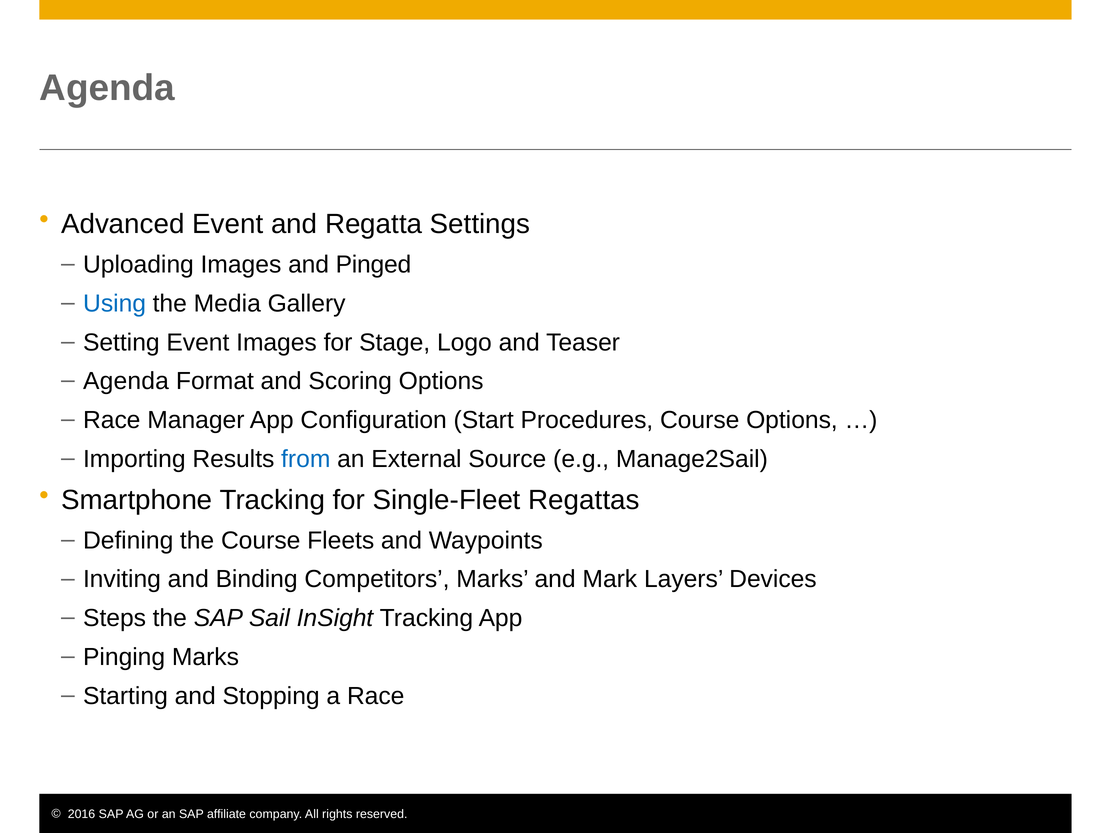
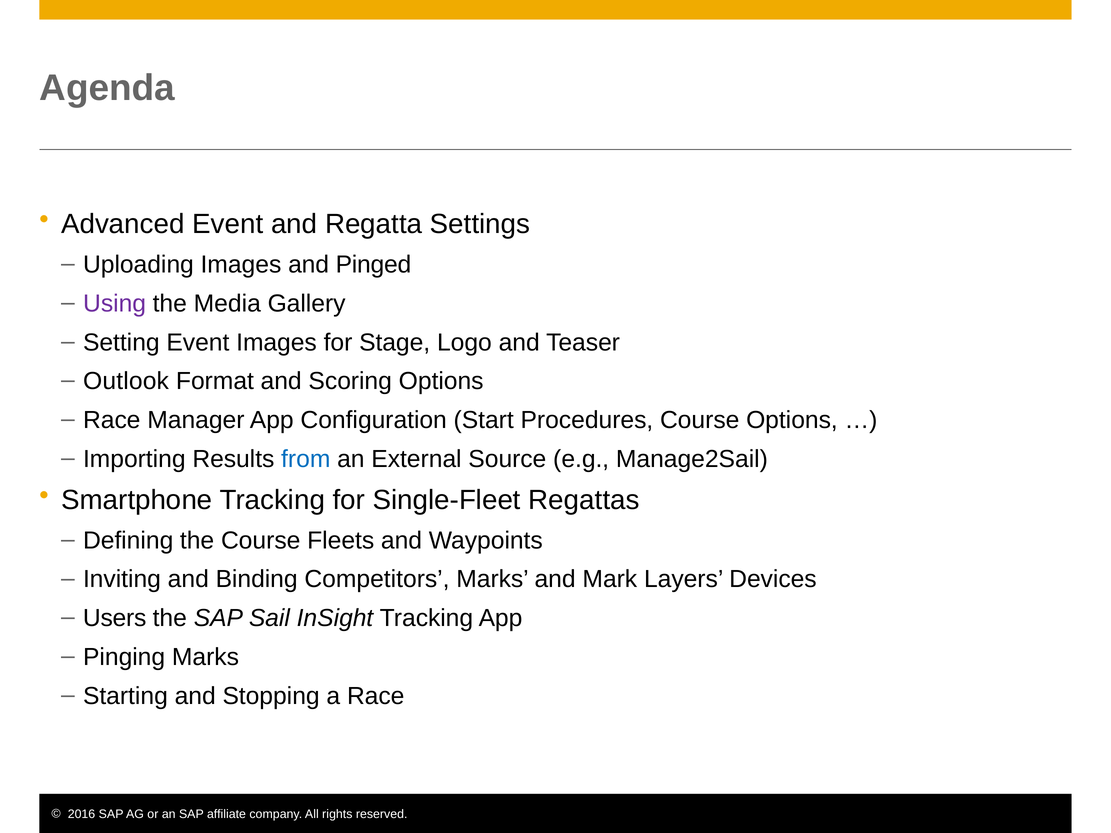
Using colour: blue -> purple (115, 304)
Agenda: Agenda -> Outlook (126, 381)
Steps: Steps -> Users (115, 618)
